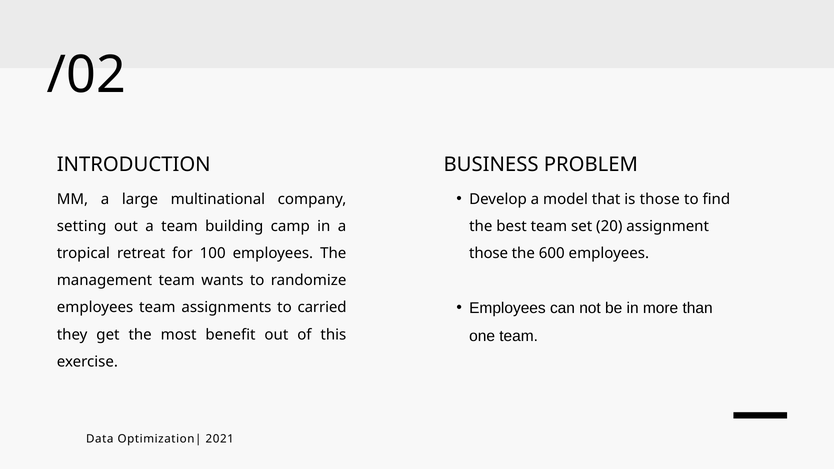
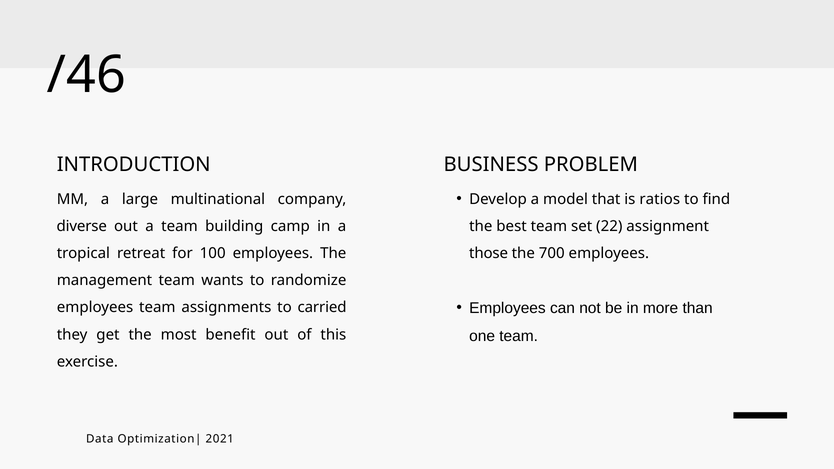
/02: /02 -> /46 (86, 75)
is those: those -> ratios (660, 199)
setting: setting -> diverse (82, 226)
20: 20 -> 22 (609, 226)
600: 600 -> 700 (552, 253)
